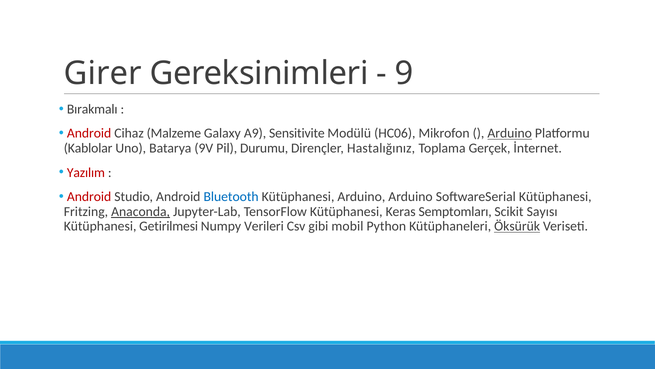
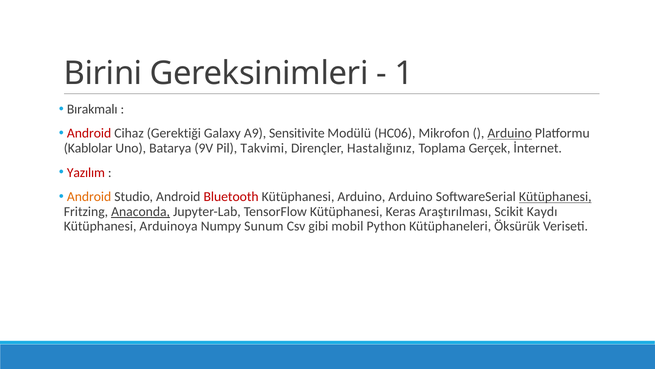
Girer: Girer -> Birini (103, 73)
9: 9 -> 1 (404, 73)
Malzeme: Malzeme -> Gerektiği (174, 133)
Durumu: Durumu -> Takvimi (264, 148)
Android colour: red -> orange (89, 197)
Bluetooth colour: blue -> red (231, 197)
Kütüphanesi underline: none -> present (555, 197)
Semptomları: Semptomları -> Araştırılması (455, 211)
Sayısı: Sayısı -> Kaydı (542, 211)
Getirilmesi: Getirilmesi -> Arduinoya (169, 226)
Verileri: Verileri -> Sunum (264, 226)
Öksürük underline: present -> none (517, 226)
